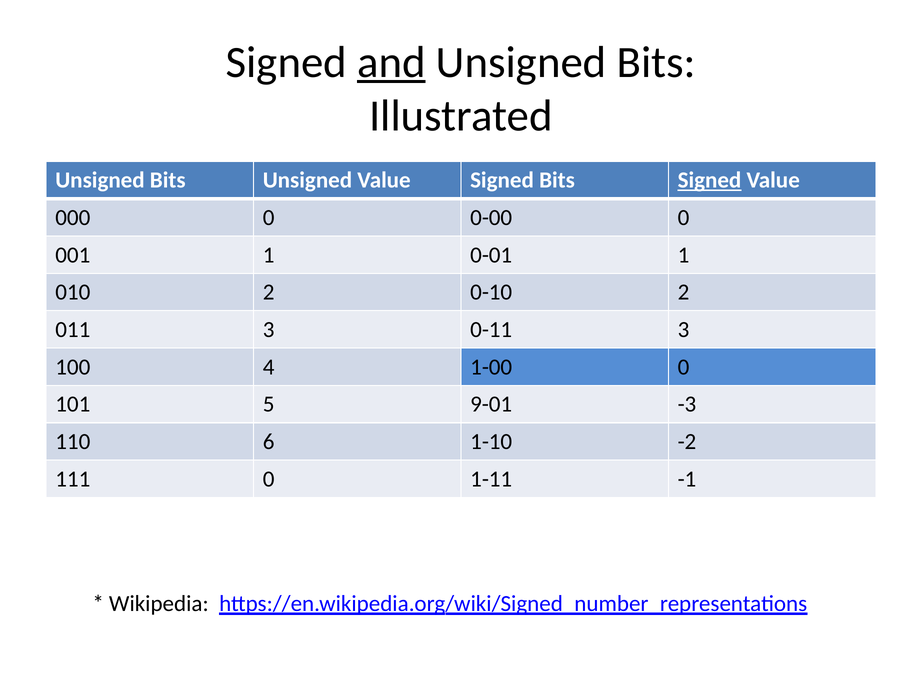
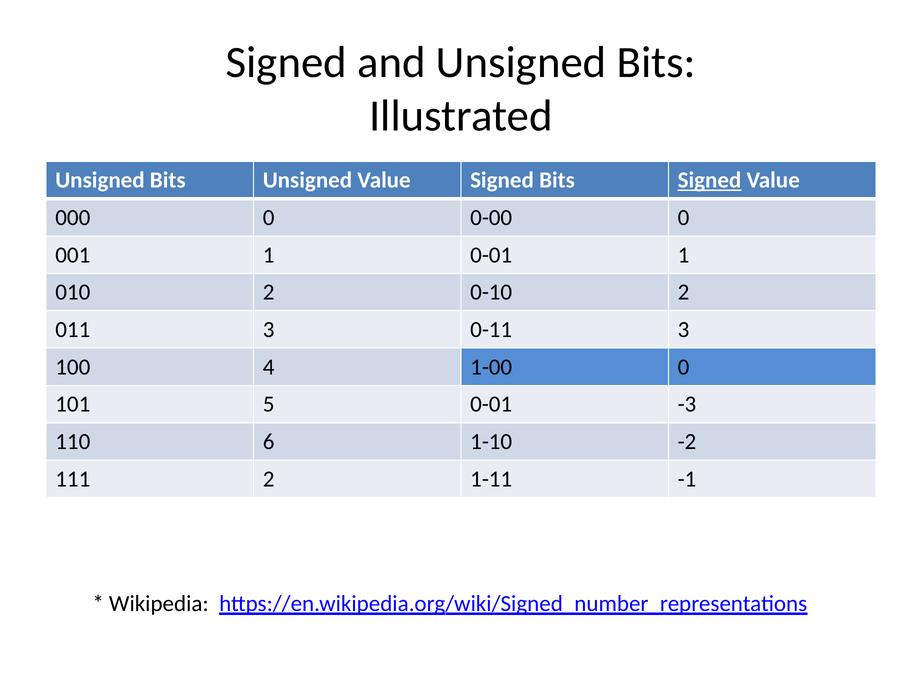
and underline: present -> none (391, 62)
5 9-01: 9-01 -> 0-01 (491, 405)
111 0: 0 -> 2 (269, 479)
